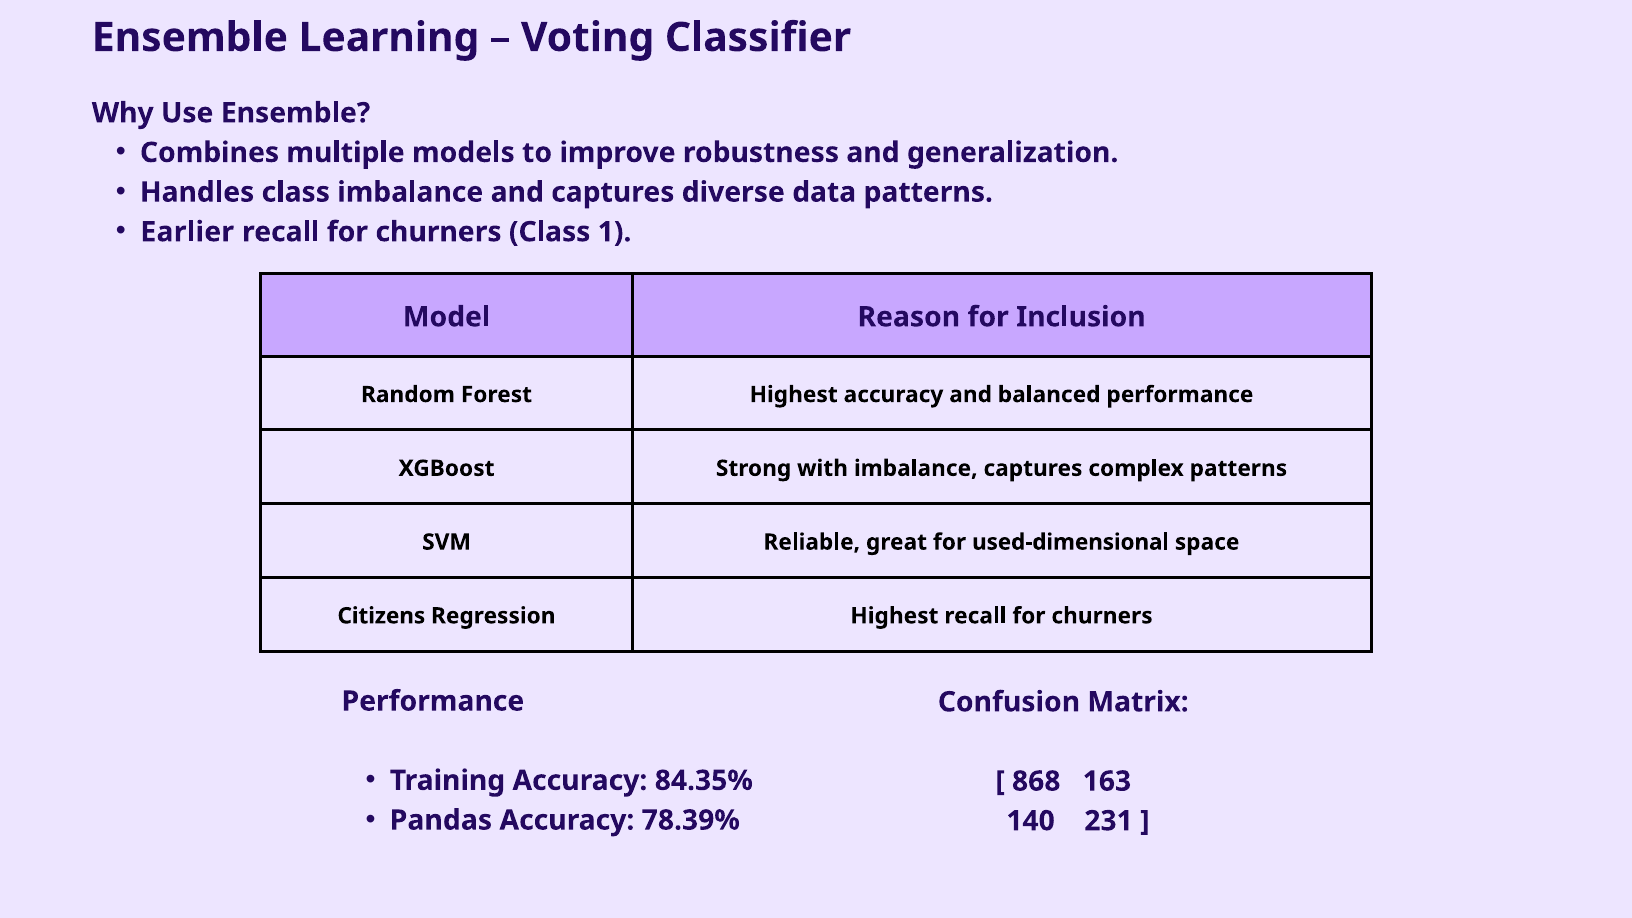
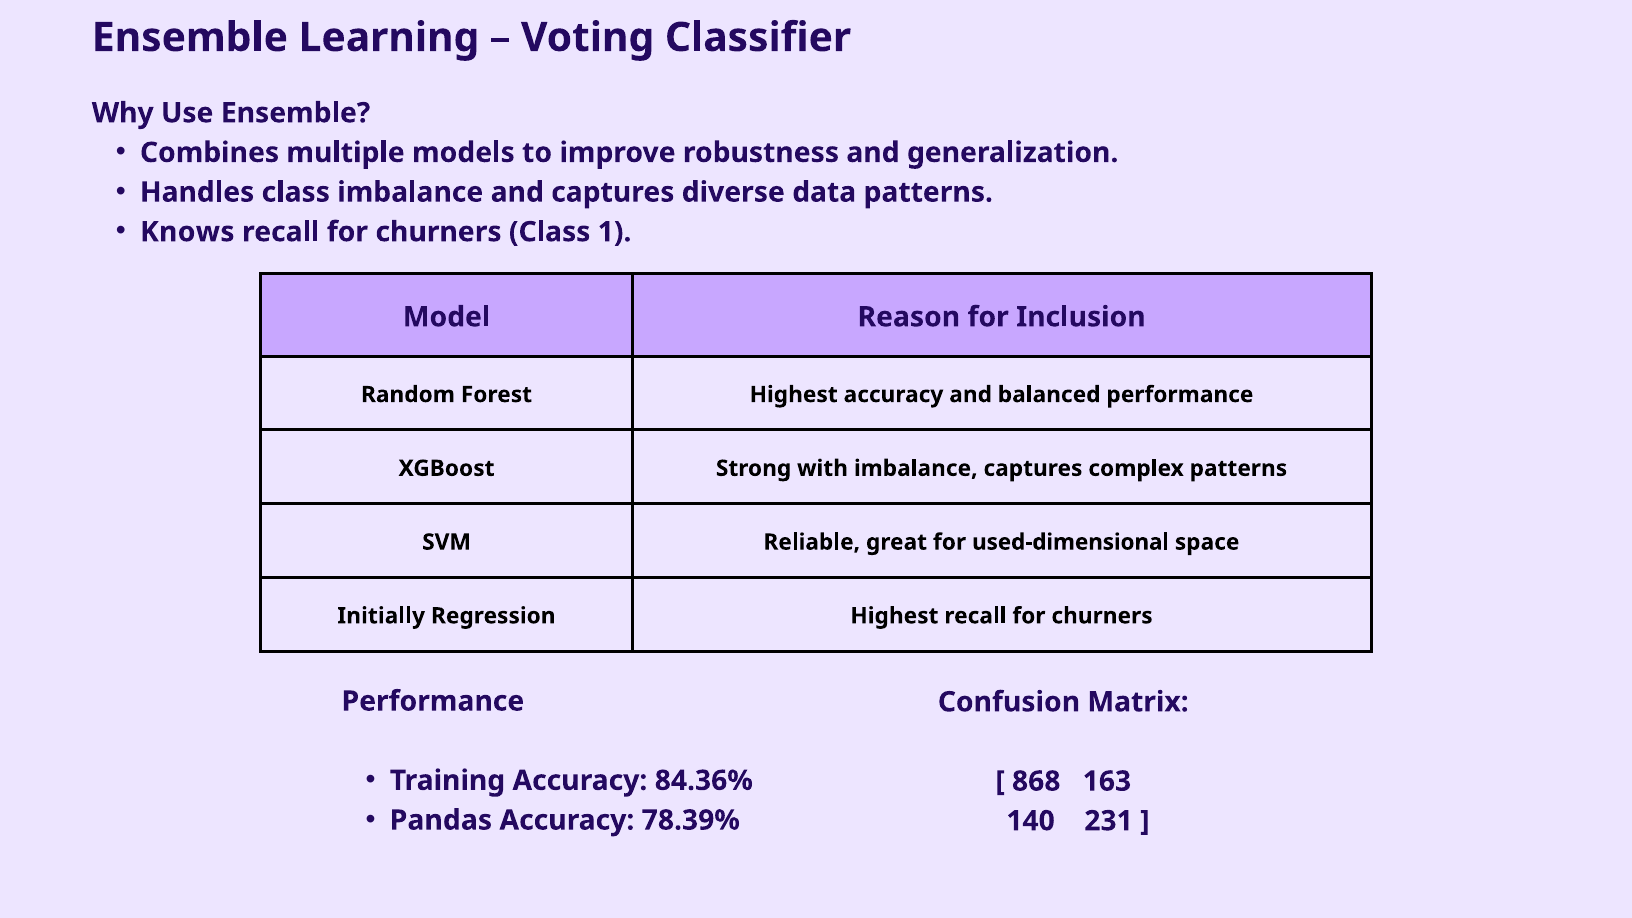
Earlier: Earlier -> Knows (187, 232)
Citizens: Citizens -> Initially (381, 616)
84.35%: 84.35% -> 84.36% (704, 781)
